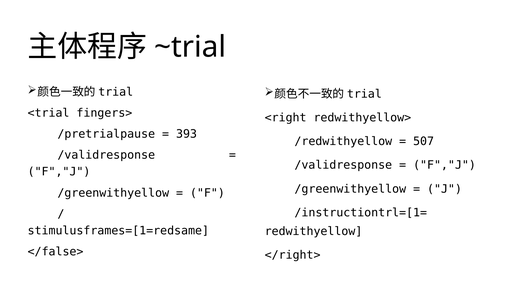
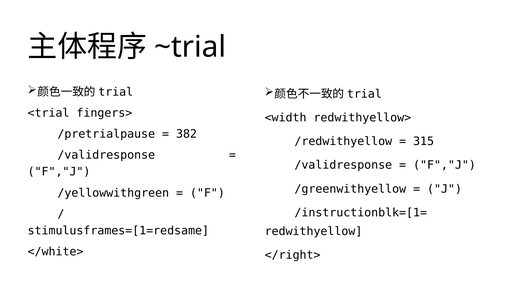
<right: <right -> <width (286, 118)
393: 393 -> 382 (186, 134)
507: 507 -> 315 (424, 141)
/greenwithyellow: /greenwithyellow -> /yellowwithgreen (113, 193)
/instructiontrl=[1=: /instructiontrl=[1= -> /instructionblk=[1= (361, 213)
</false>: </false> -> </white> (56, 252)
